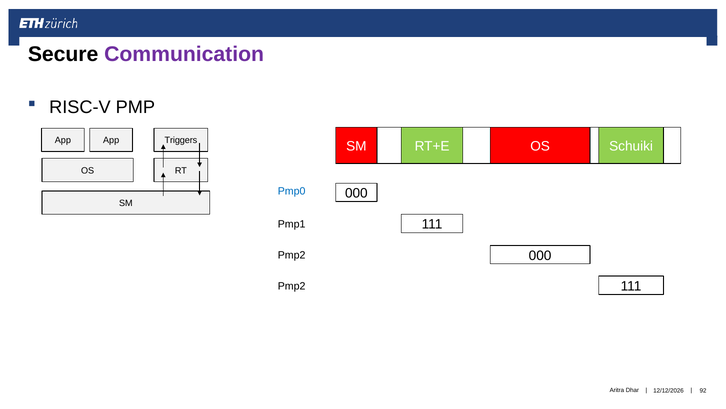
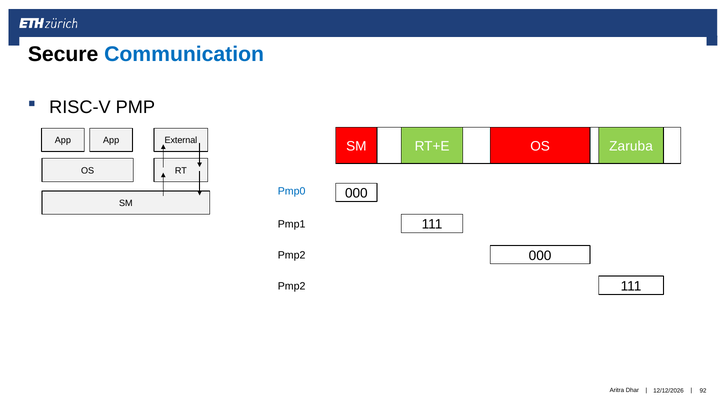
Communication colour: purple -> blue (184, 54)
Triggers: Triggers -> External (181, 140)
Schuiki: Schuiki -> Zaruba (631, 146)
